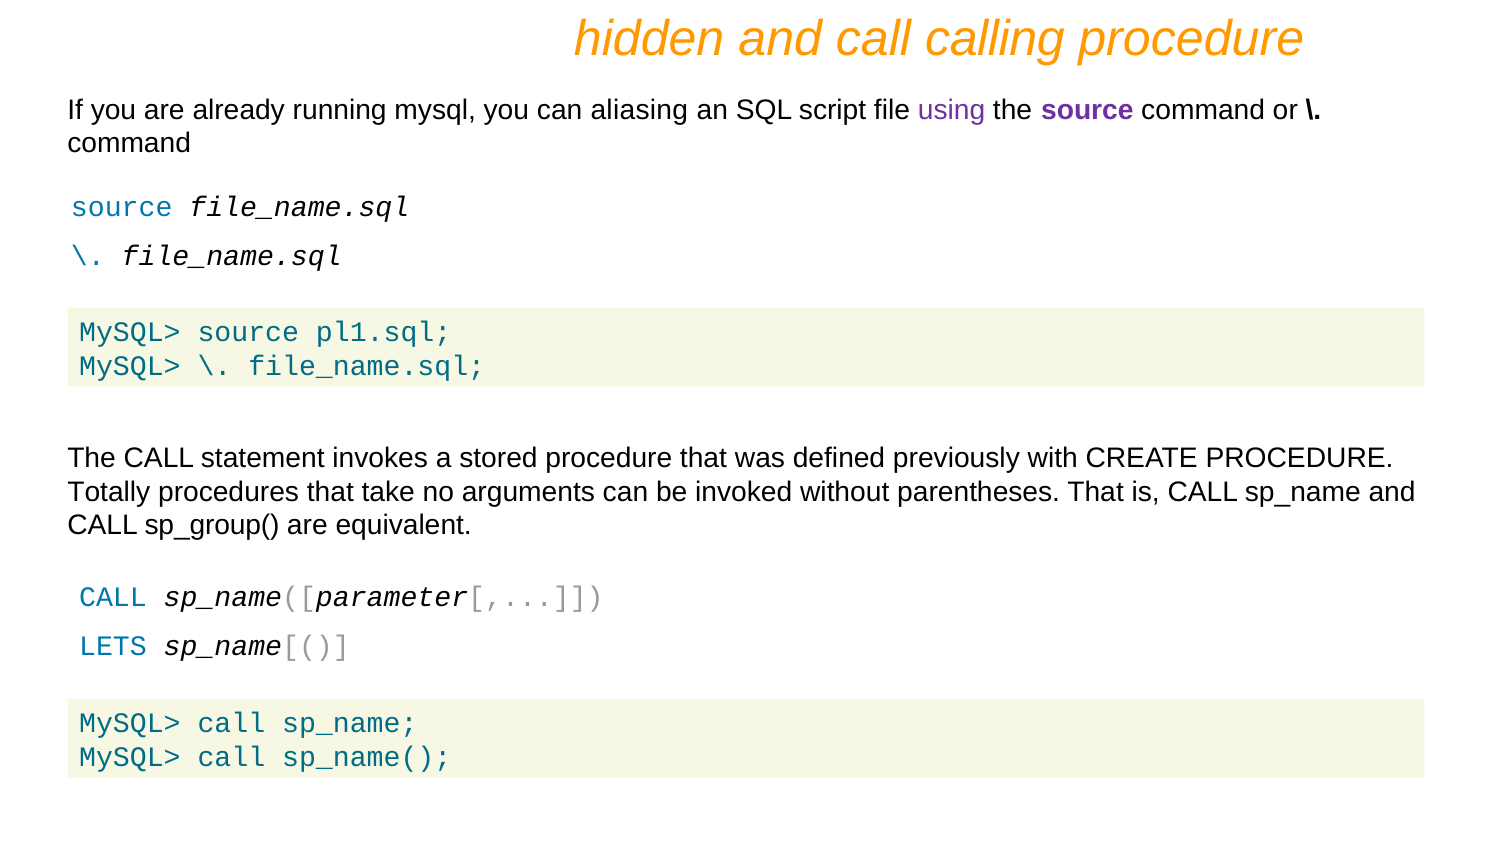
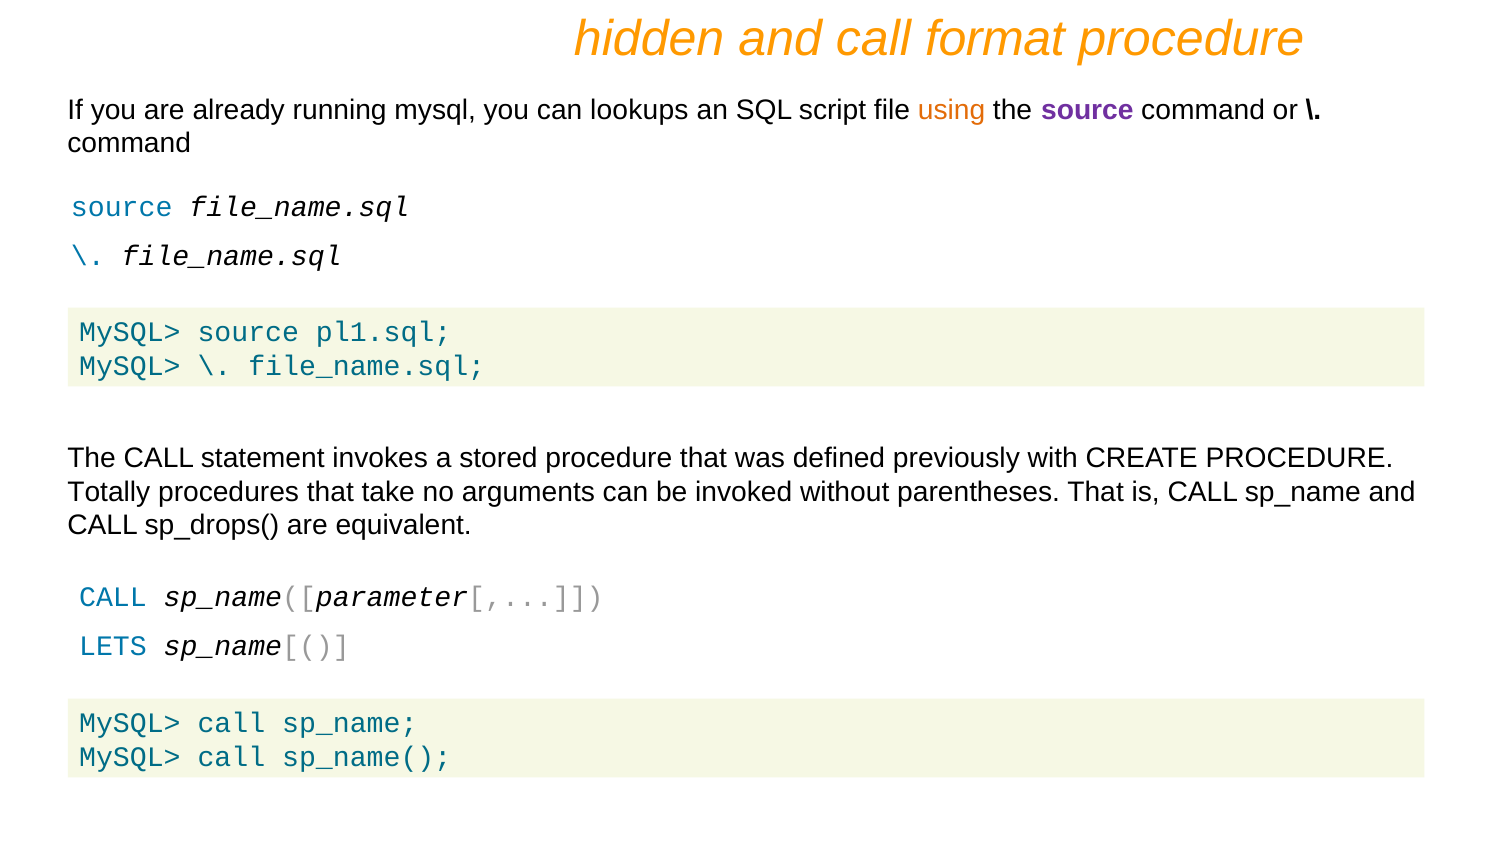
calling: calling -> format (995, 39)
aliasing: aliasing -> lookups (639, 110)
using colour: purple -> orange (952, 110)
sp_group(: sp_group( -> sp_drops( (212, 526)
